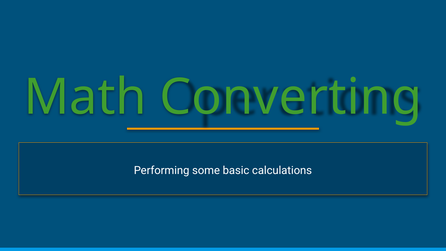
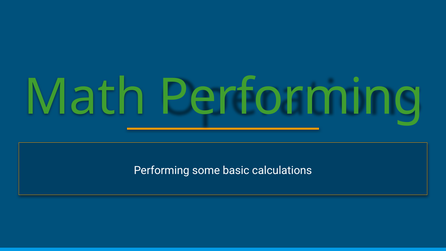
Math Converting: Converting -> Performing (291, 97)
